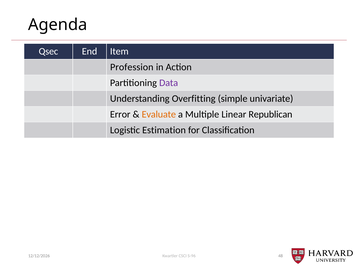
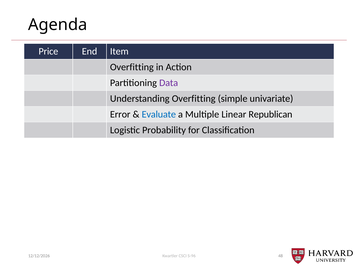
Qsec: Qsec -> Price (48, 52)
Profession: Profession -> Overfitting (132, 67)
Evaluate colour: orange -> blue (159, 115)
Estimation: Estimation -> Probability (164, 130)
